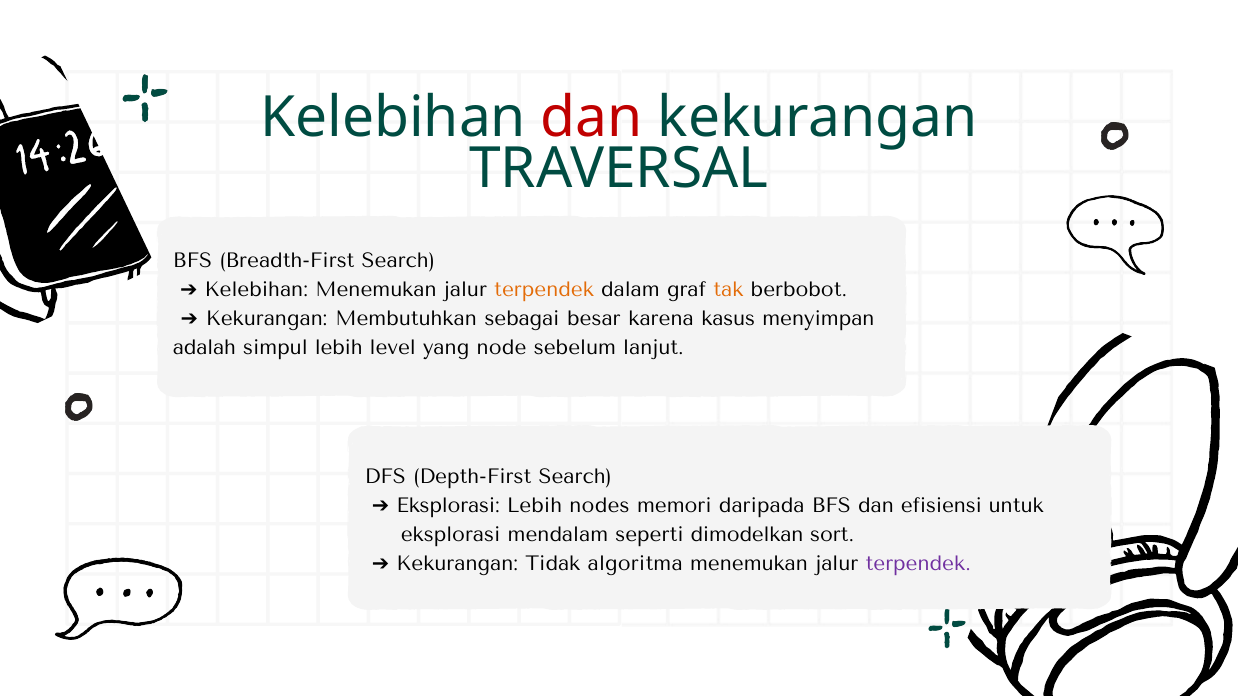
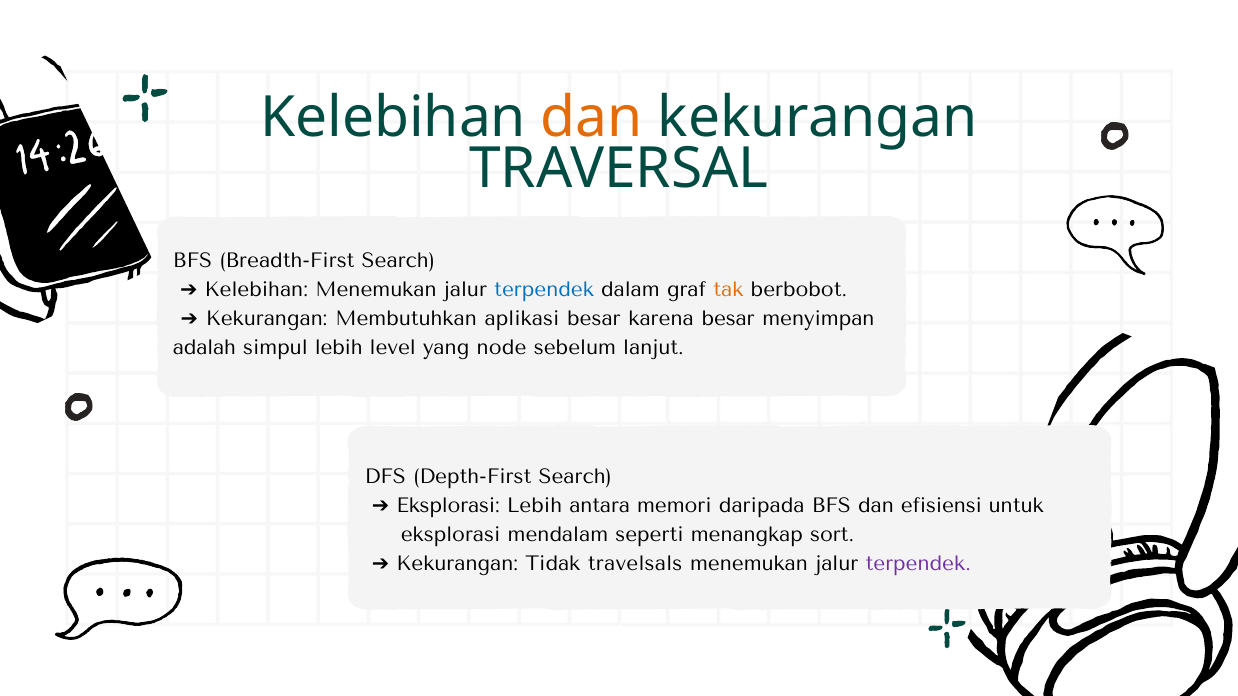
dan colour: red -> orange (592, 118)
terpendek colour: orange -> blue (544, 289)
sebagai: sebagai -> aplikasi (522, 318)
karena kasus: kasus -> besar (728, 318)
nodes: nodes -> antara (600, 506)
dimodelkan: dimodelkan -> menangkap (747, 535)
algoritma: algoritma -> travelsals (635, 564)
